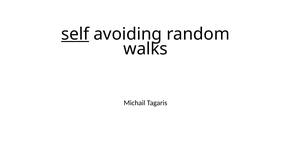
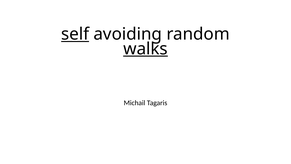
walks underline: none -> present (145, 49)
